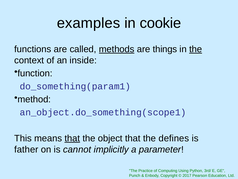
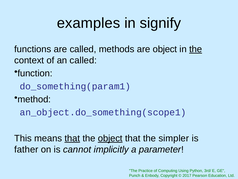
cookie: cookie -> signify (160, 23)
methods underline: present -> none (117, 49)
are things: things -> object (165, 49)
an inside: inside -> called (83, 60)
object underline: none -> present (110, 138)
defines: defines -> simpler (174, 138)
